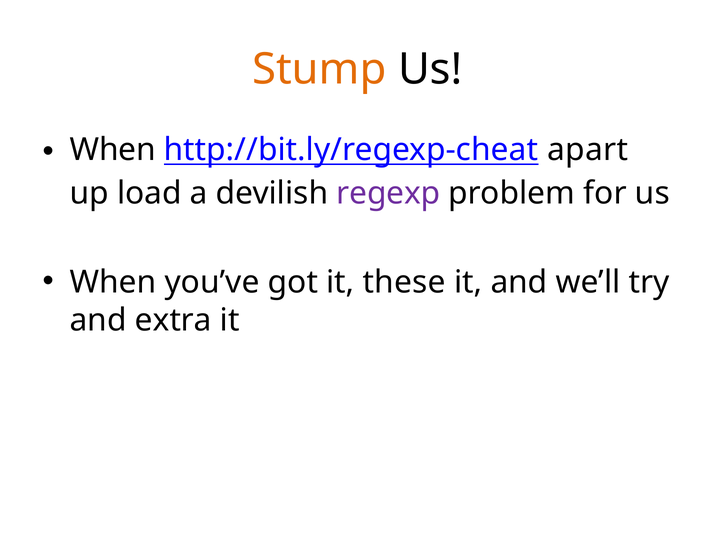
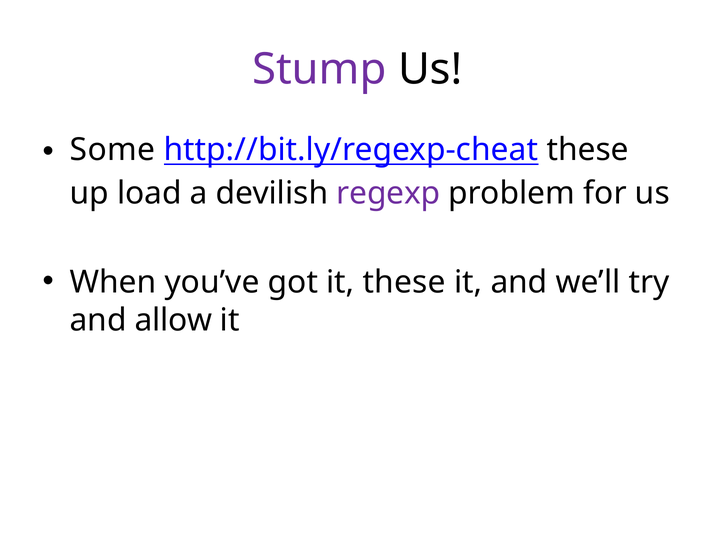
Stump colour: orange -> purple (319, 69)
When: When -> Some (112, 150)
http://bit.ly/regexp-cheat apart: apart -> these (588, 150)
extra: extra -> allow (173, 320)
